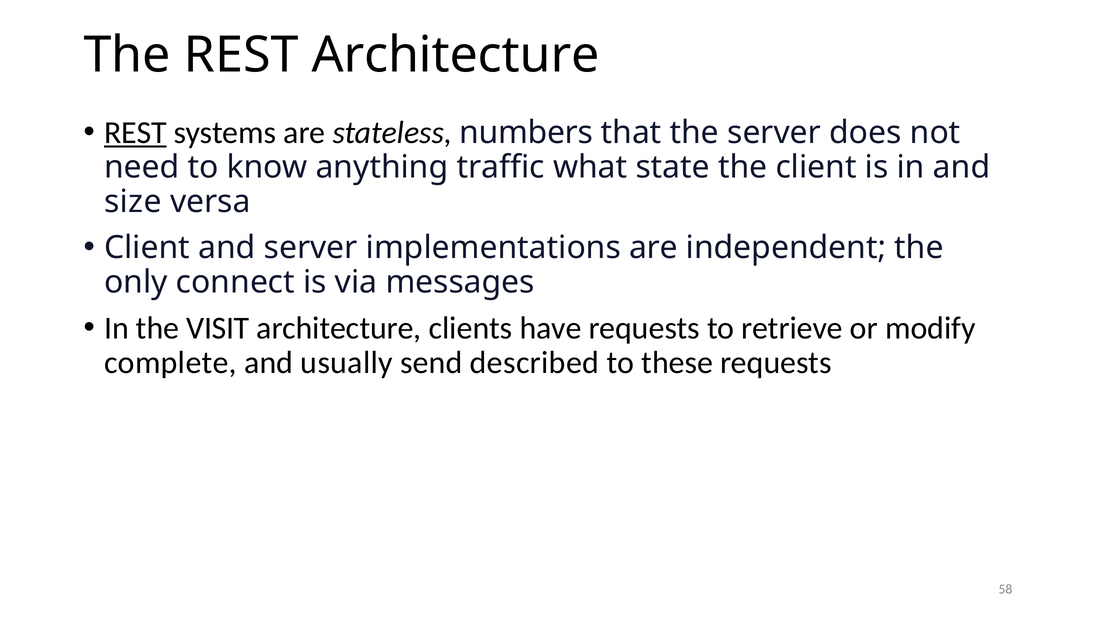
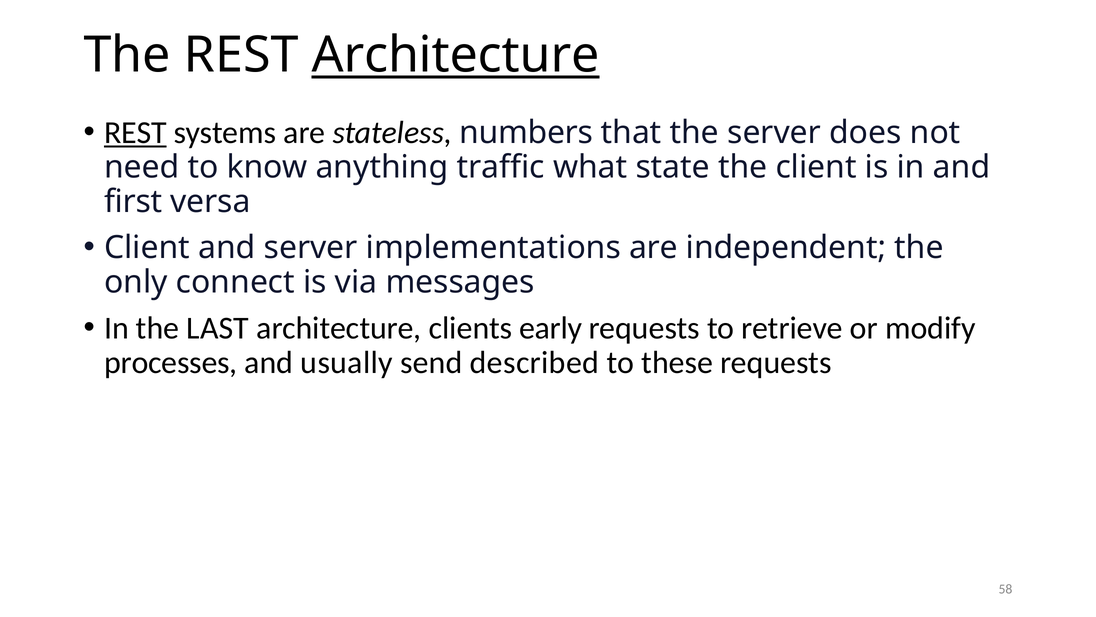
Architecture underline: none -> present (456, 55)
size: size -> first (133, 201)
VISIT: VISIT -> LAST (218, 328)
have: have -> early (551, 328)
complete: complete -> processes (171, 362)
